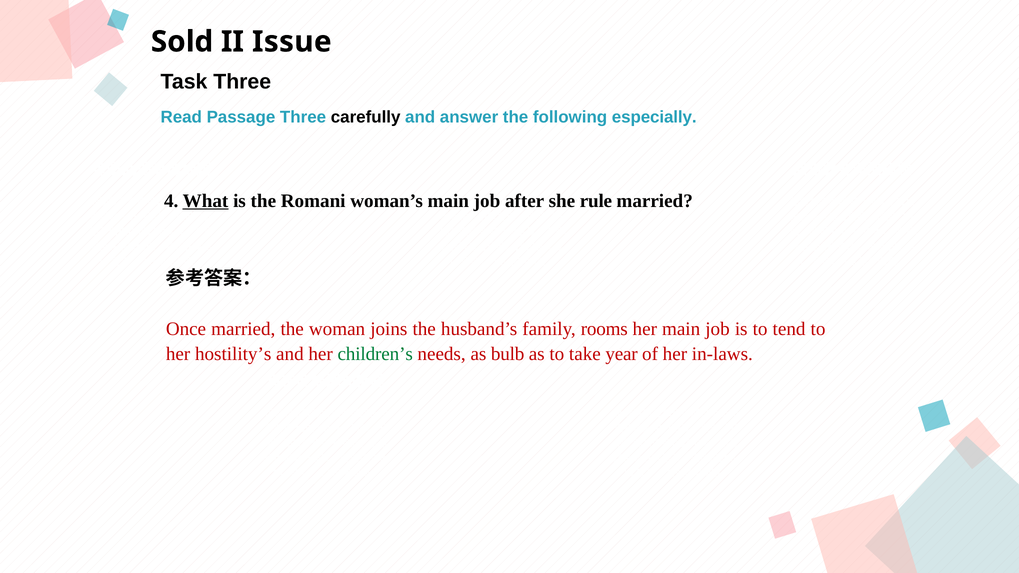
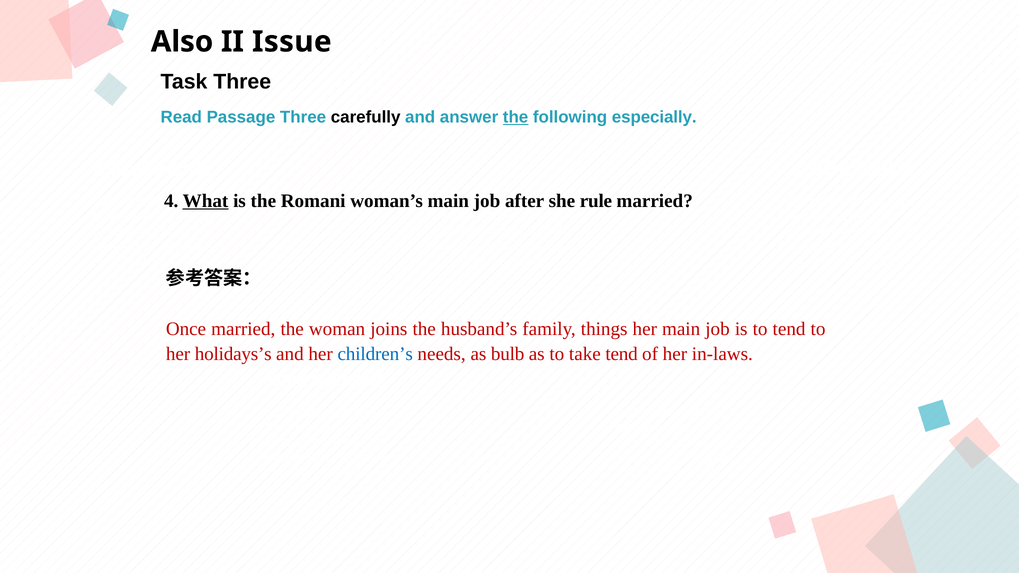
Sold: Sold -> Also (182, 42)
the underline: none -> present (516, 117)
rooms: rooms -> things (604, 329)
hostility’s: hostility’s -> holidays’s (233, 354)
children’s colour: green -> blue (375, 354)
take year: year -> tend (622, 354)
